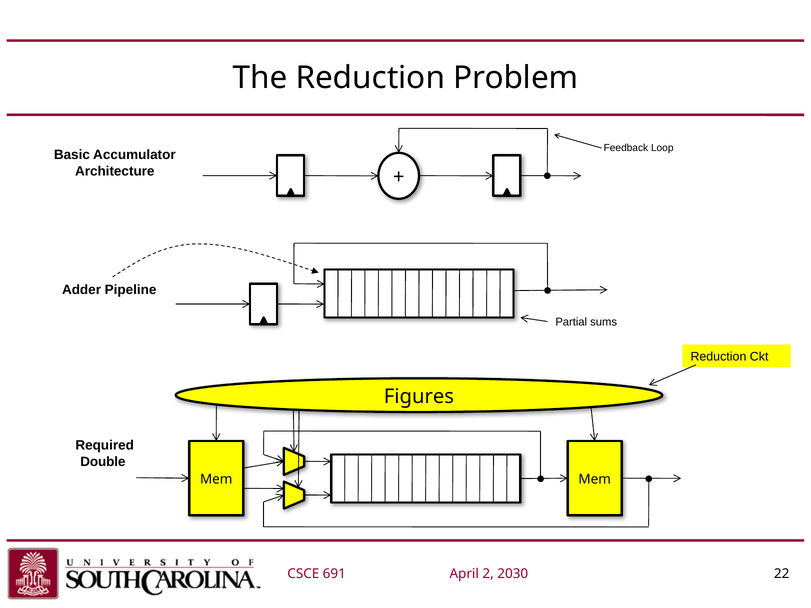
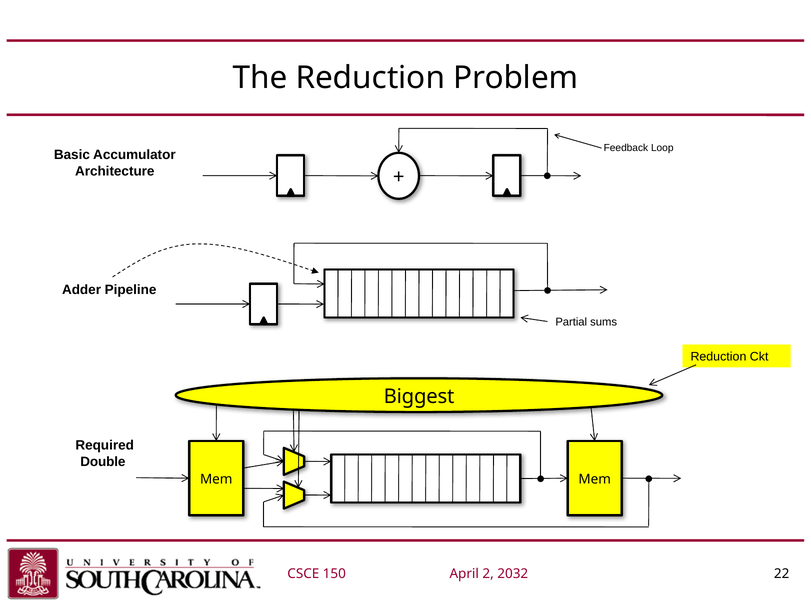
Figures: Figures -> Biggest (419, 397)
691: 691 -> 150 (334, 574)
2030: 2030 -> 2032 (513, 574)
